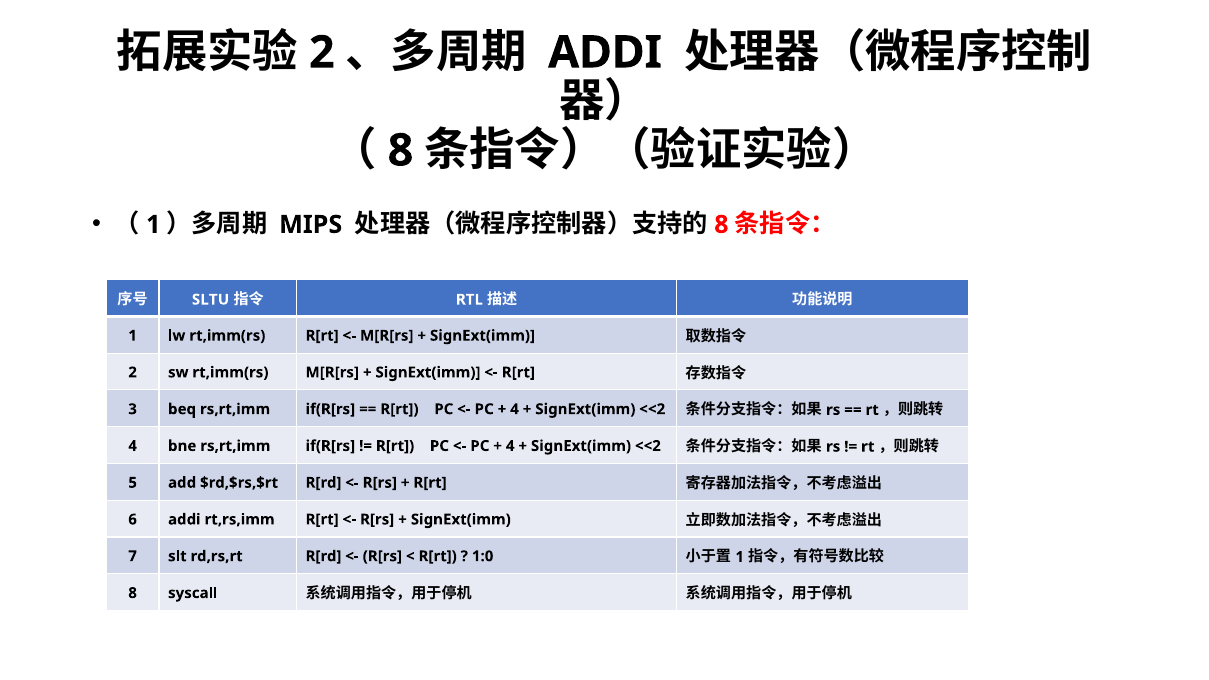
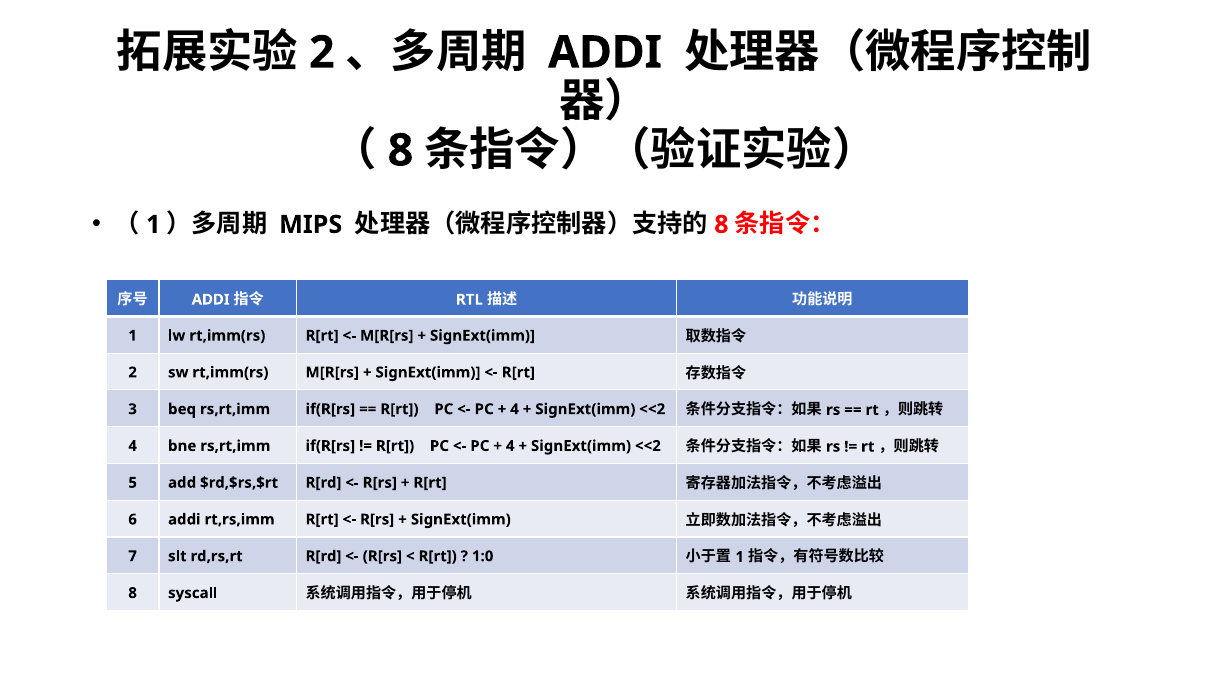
SLTU: SLTU -> ADDI (211, 300)
